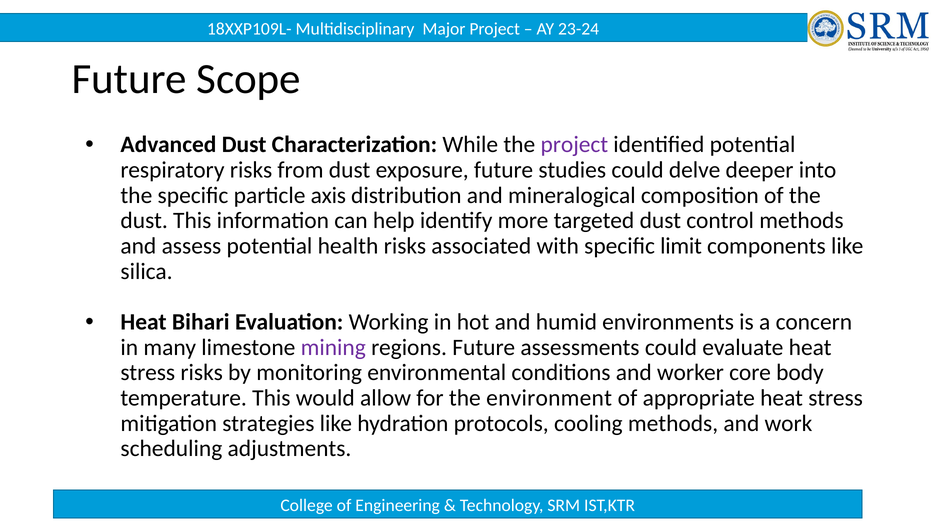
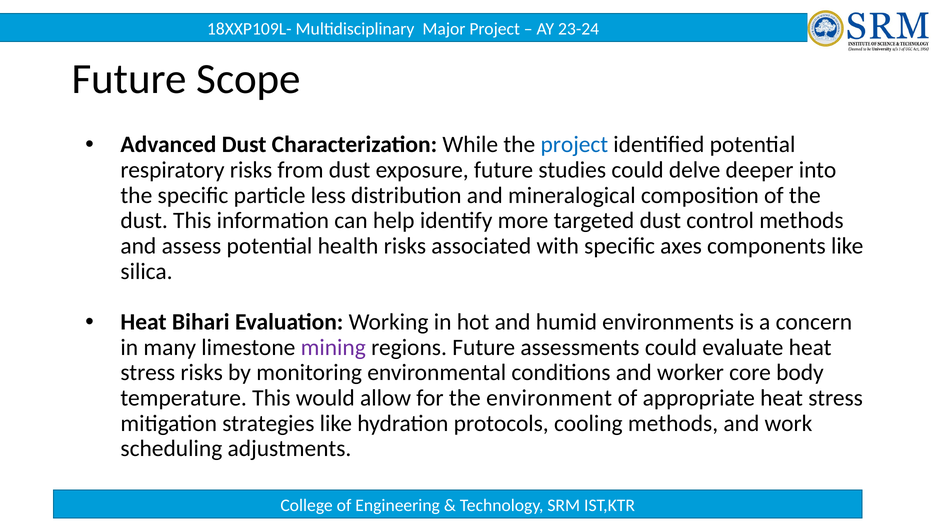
project colour: purple -> blue (574, 145)
axis: axis -> less (328, 195)
limit: limit -> axes (681, 246)
